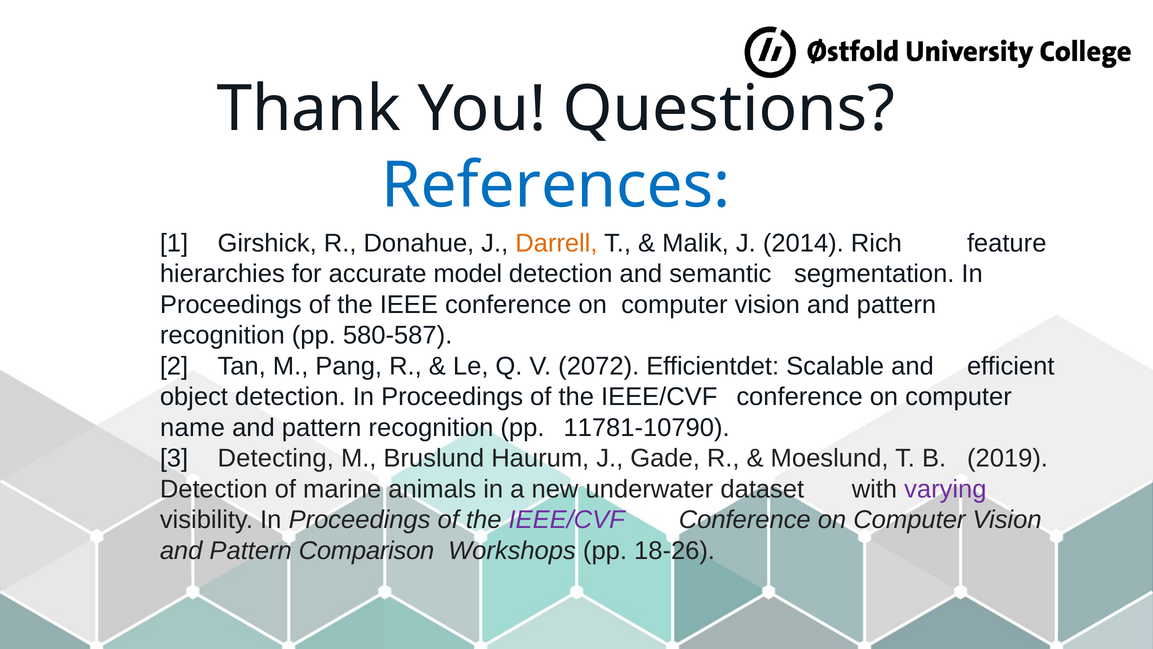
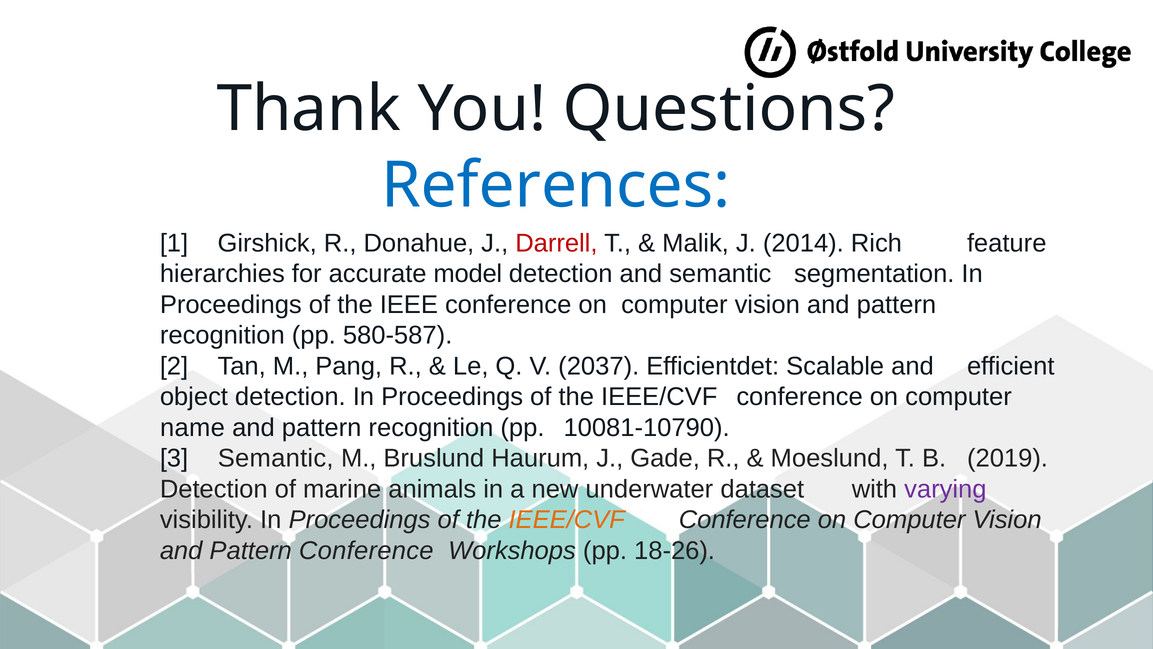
Darrell colour: orange -> red (556, 243)
2072: 2072 -> 2037 (599, 366)
11781-10790: 11781-10790 -> 10081-10790 (647, 428)
3 Detecting: Detecting -> Semantic (276, 458)
IEEE/CVF colour: purple -> orange (567, 520)
Pattern Comparison: Comparison -> Conference (366, 550)
